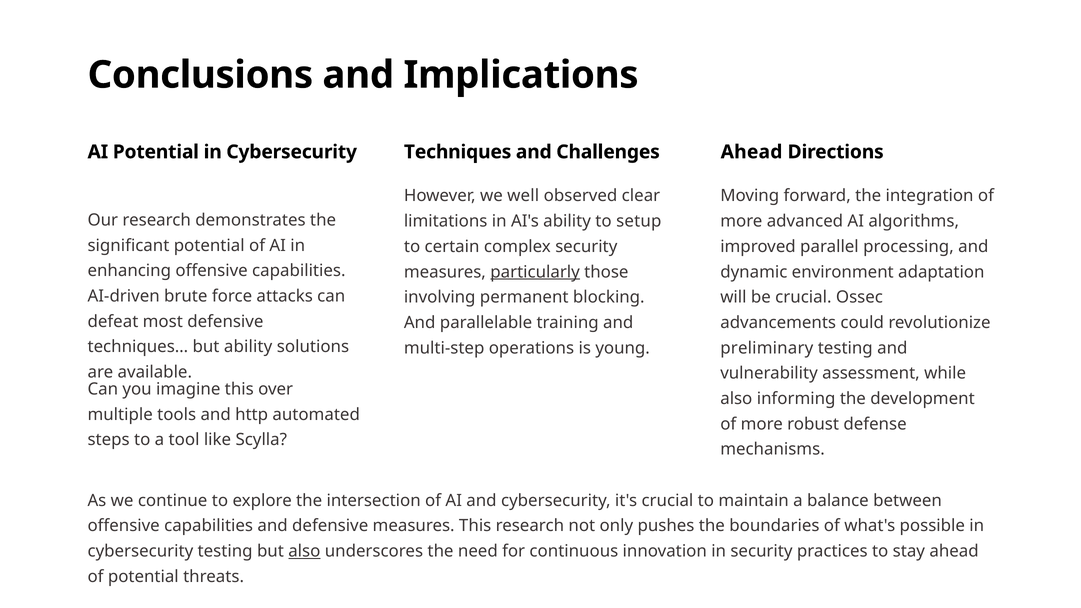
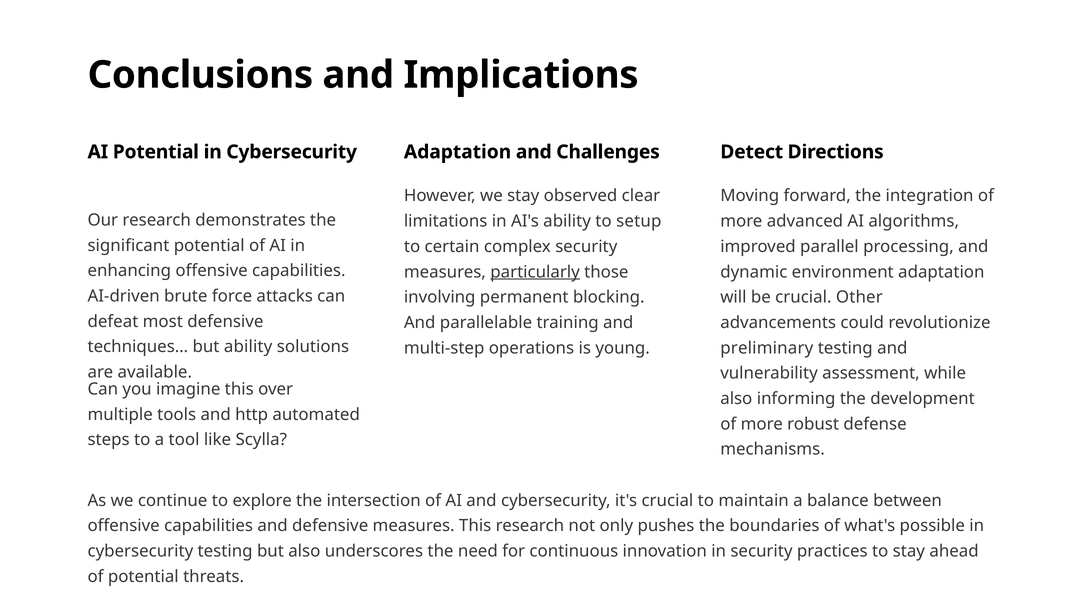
Techniques: Techniques -> Adaptation (458, 152)
Ahead: Ahead -> Detect (752, 152)
we well: well -> stay (523, 196)
Ossec: Ossec -> Other (859, 297)
also underline: present -> none (304, 551)
